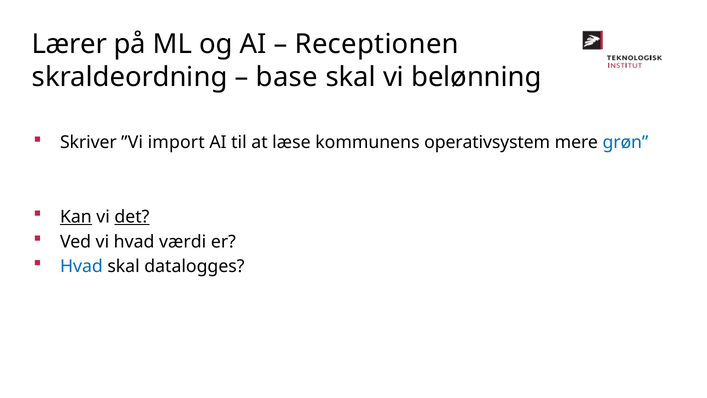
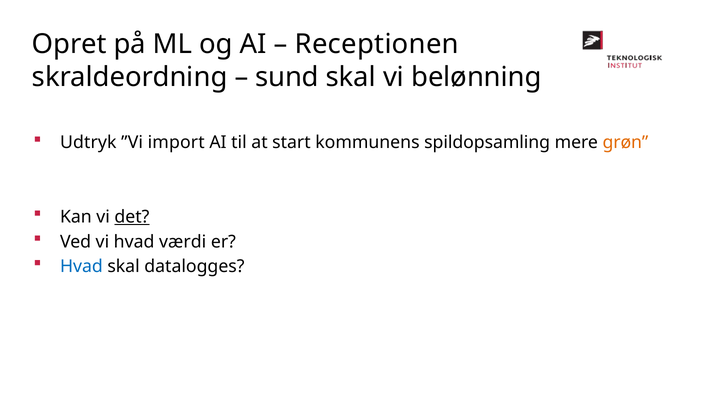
Lærer: Lærer -> Opret (69, 44)
base: base -> sund (287, 77)
Skriver: Skriver -> Udtryk (88, 143)
læse: læse -> start (291, 143)
operativsystem: operativsystem -> spildopsamling (487, 143)
grøn colour: blue -> orange (625, 143)
Kan underline: present -> none (76, 217)
